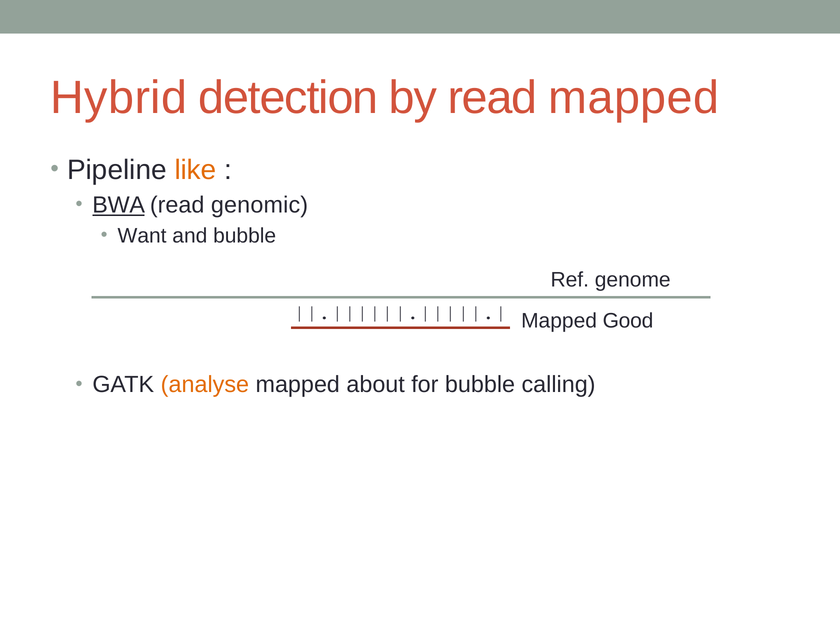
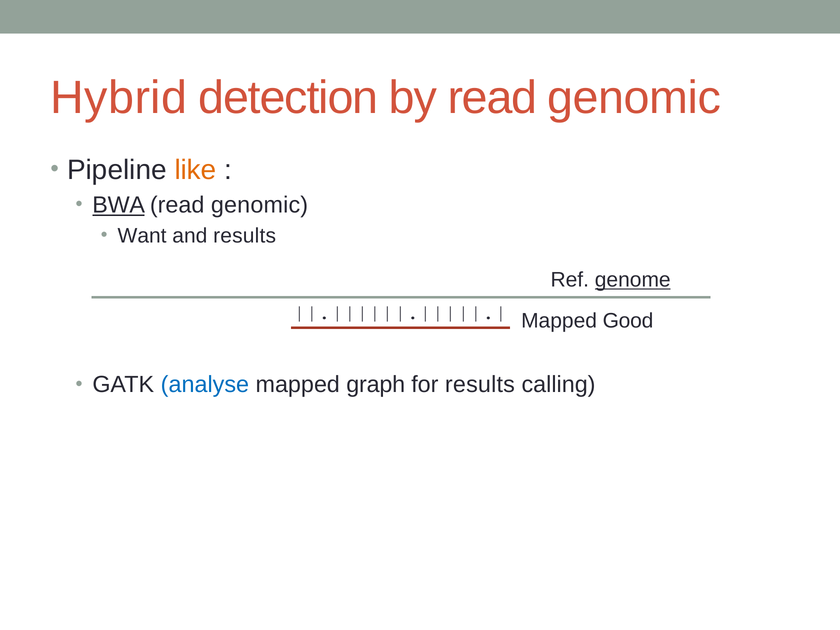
by read mapped: mapped -> genomic (634, 98)
and bubble: bubble -> results (245, 236)
genome underline: none -> present (633, 280)
analyse colour: orange -> blue (205, 385)
about: about -> graph (376, 385)
for bubble: bubble -> results (480, 385)
